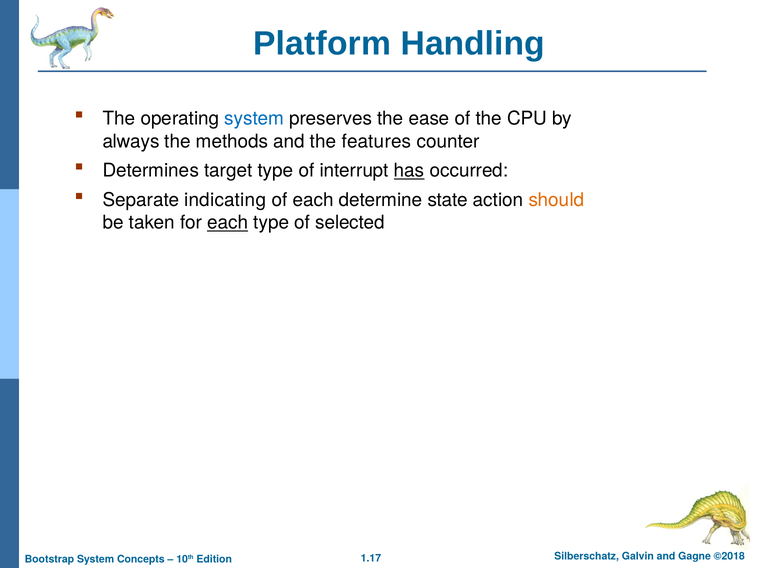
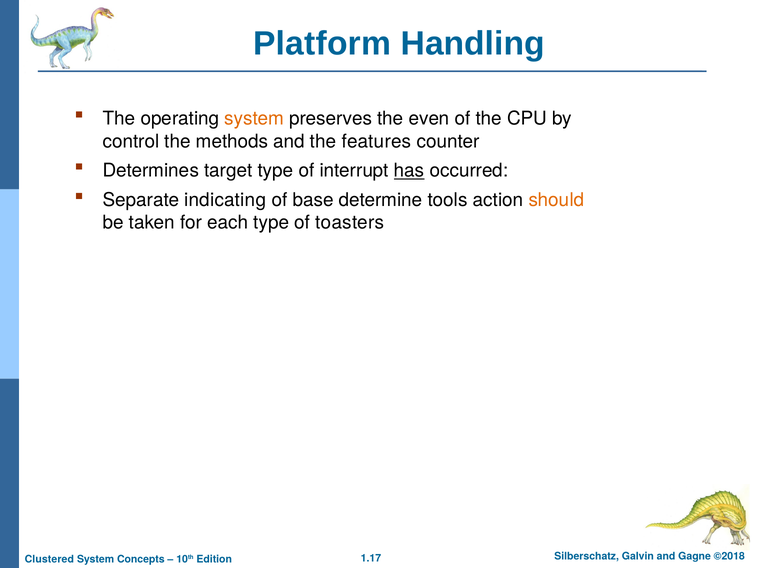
system colour: blue -> orange (254, 119)
ease: ease -> even (429, 119)
always: always -> control (131, 141)
of each: each -> base (313, 200)
state: state -> tools (448, 200)
each underline: present -> none (228, 223)
selected: selected -> toasters (350, 223)
Bootstrap: Bootstrap -> Clustered (49, 559)
